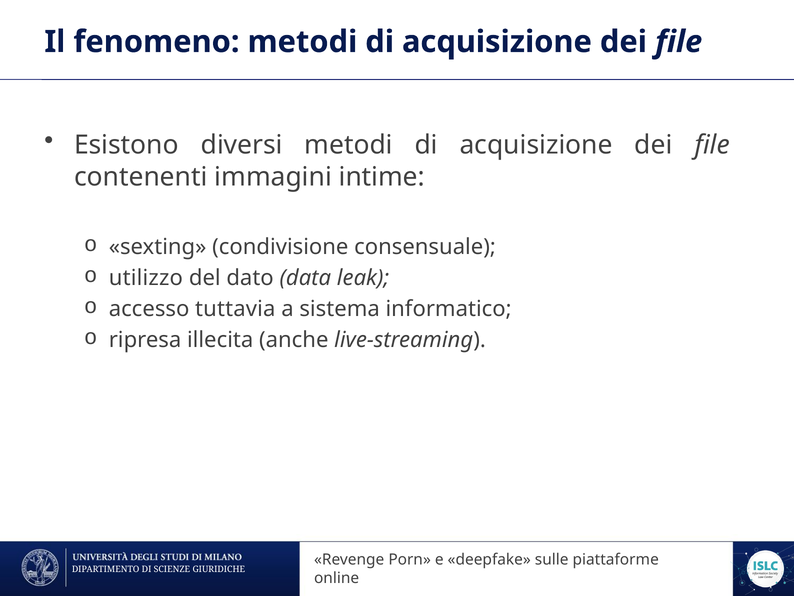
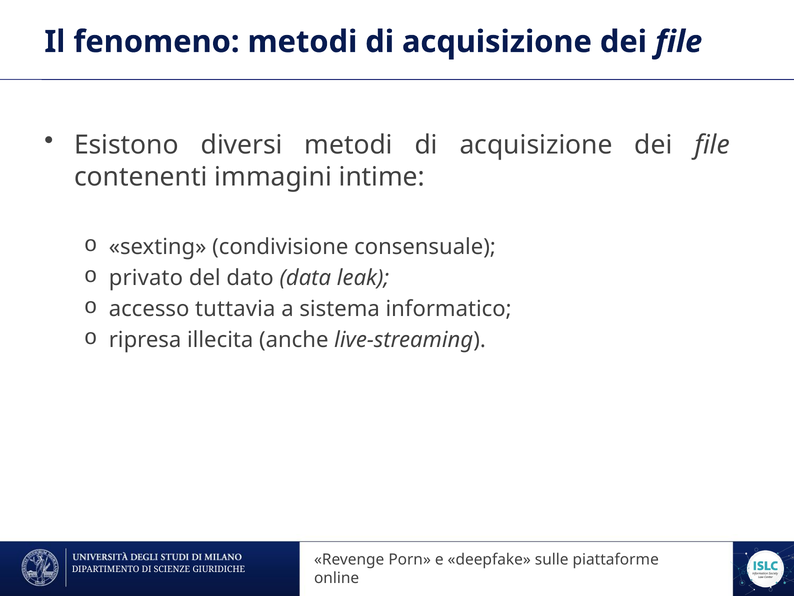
utilizzo: utilizzo -> privato (146, 278)
